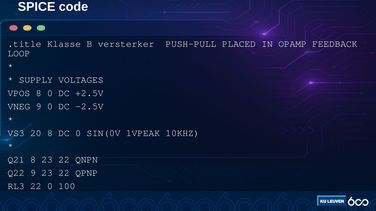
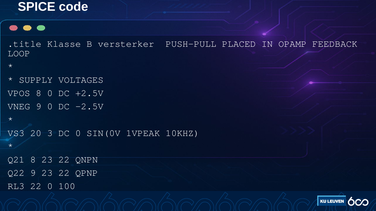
20 8: 8 -> 3 (50, 133)
